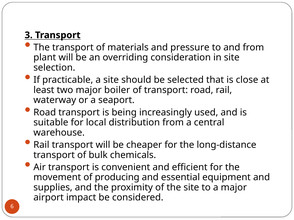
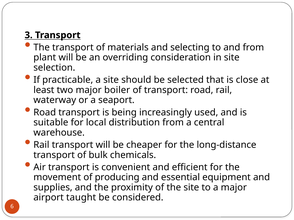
pressure: pressure -> selecting (190, 47)
impact: impact -> taught (81, 198)
